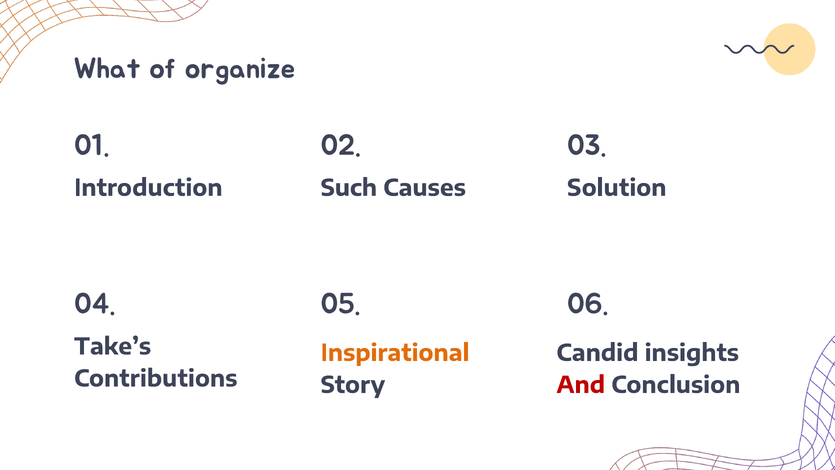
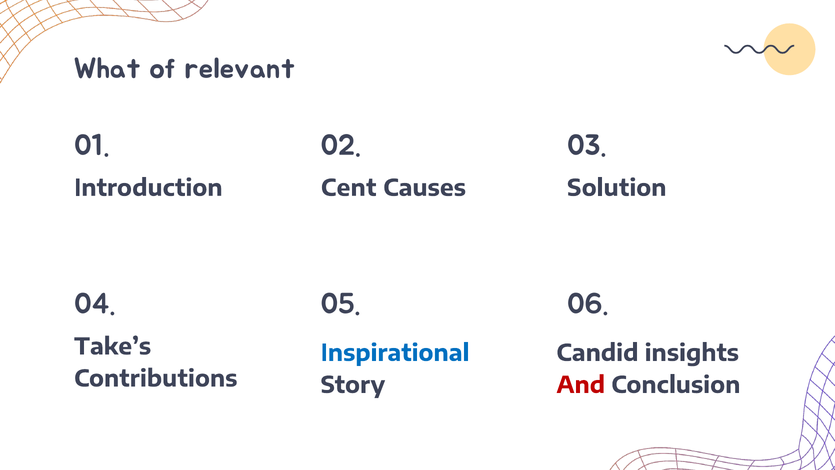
organize: organize -> relevant (240, 68)
Such: Such -> Cent (349, 188)
Inspirational colour: orange -> blue (395, 353)
